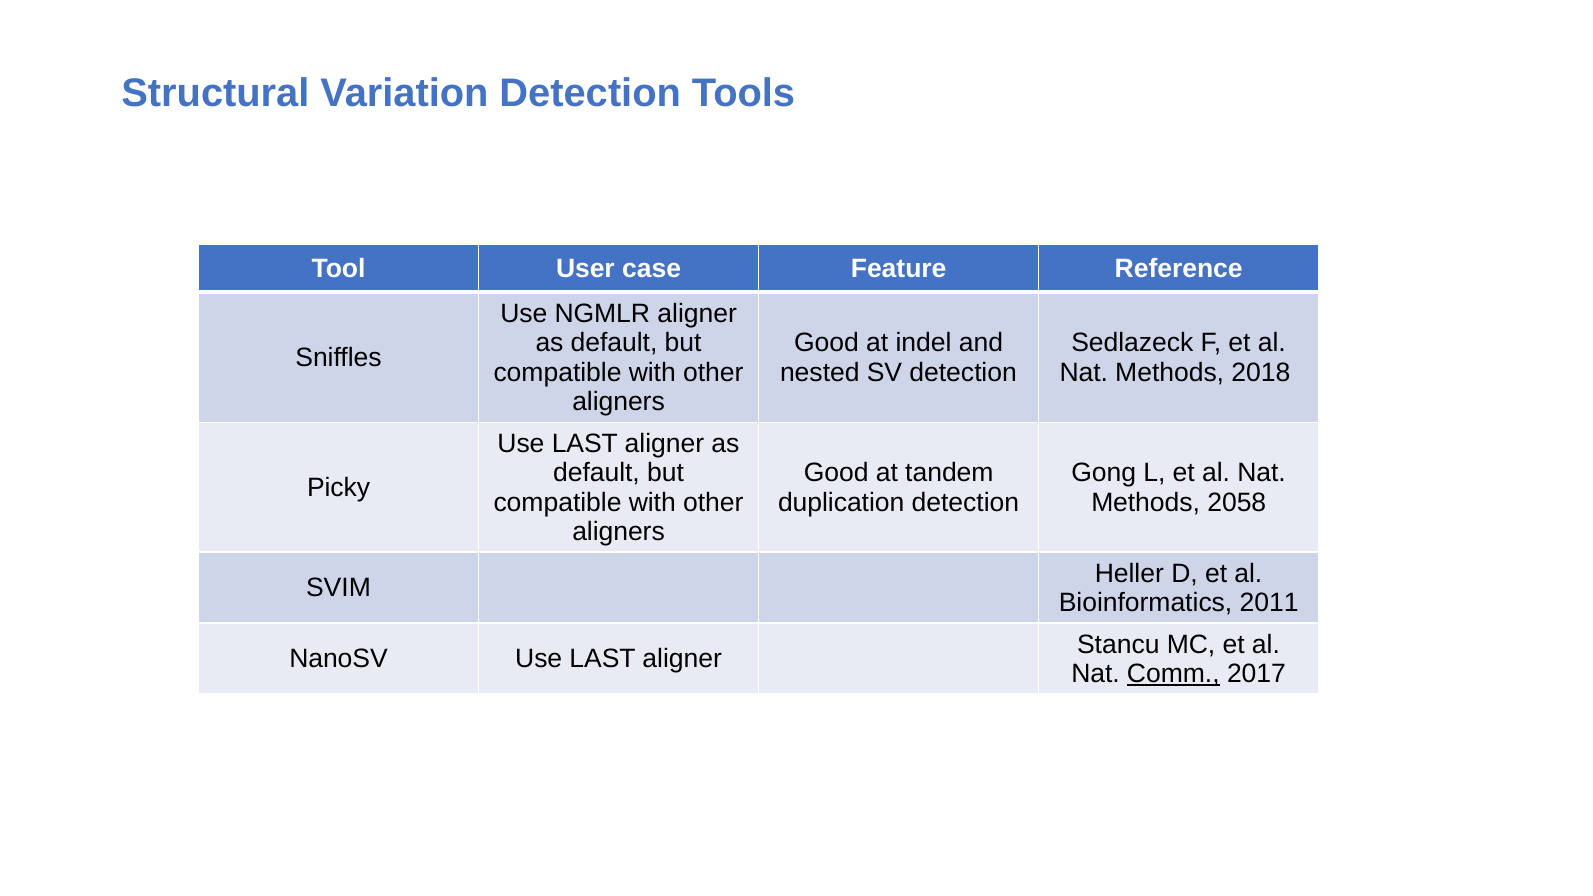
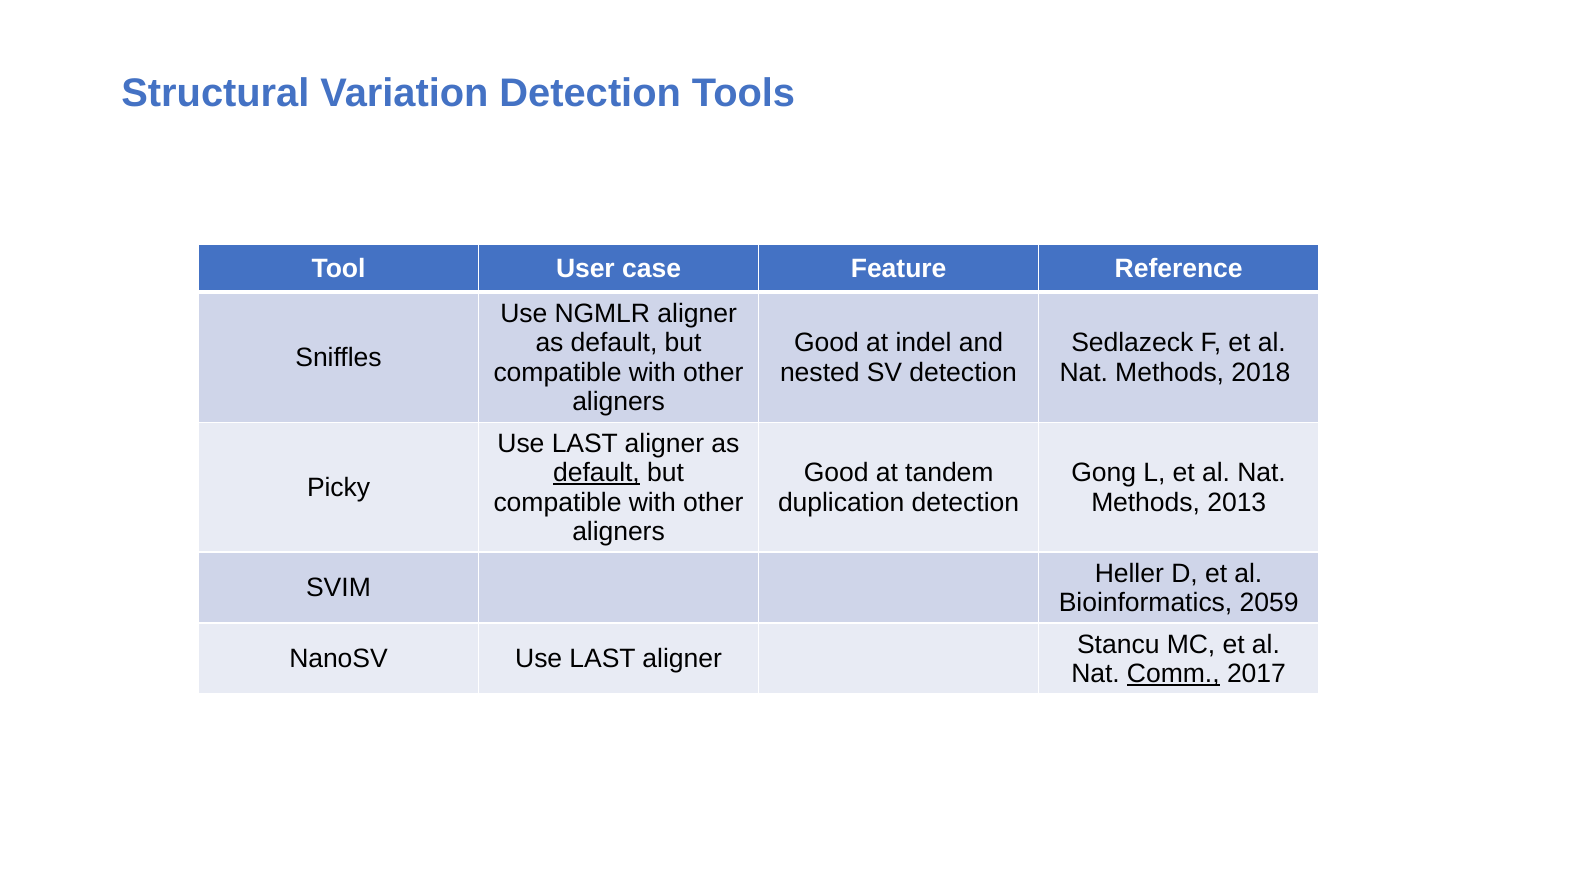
default underline: none -> present (596, 473)
2058: 2058 -> 2013 (1237, 502)
2011: 2011 -> 2059 (1269, 603)
